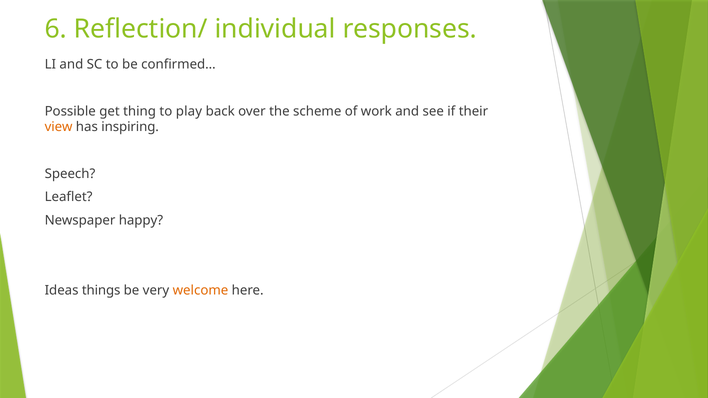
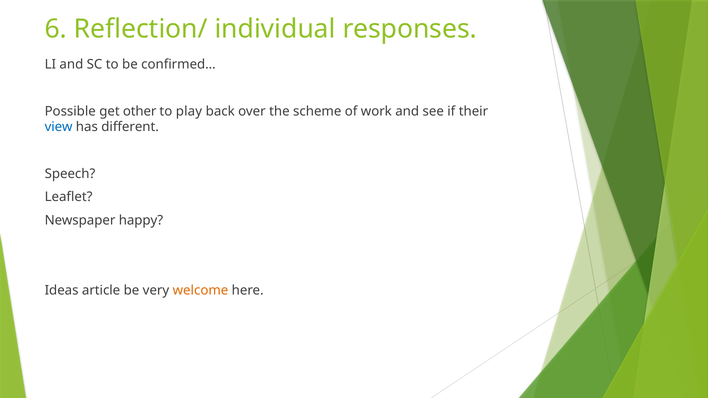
thing: thing -> other (140, 111)
view colour: orange -> blue (59, 127)
inspiring: inspiring -> different (130, 127)
things: things -> article (101, 290)
